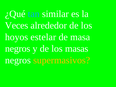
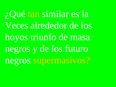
tan colour: light blue -> yellow (34, 14)
estelar: estelar -> triunfo (43, 37)
masas: masas -> futuro (77, 49)
